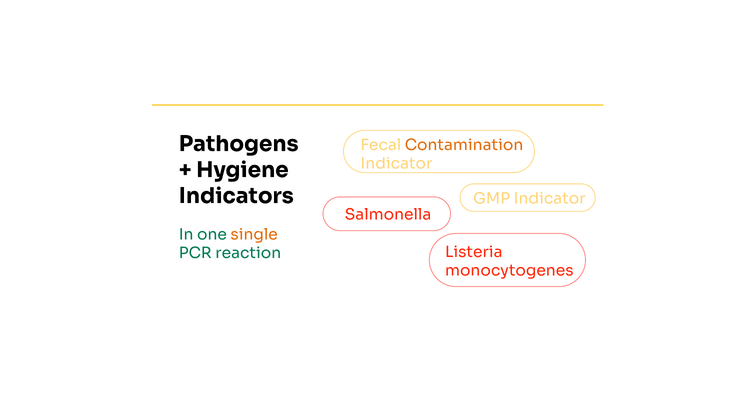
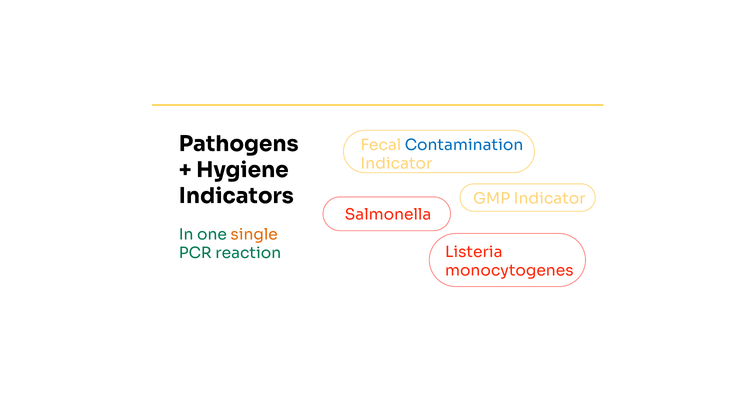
Contamination colour: orange -> blue (464, 145)
